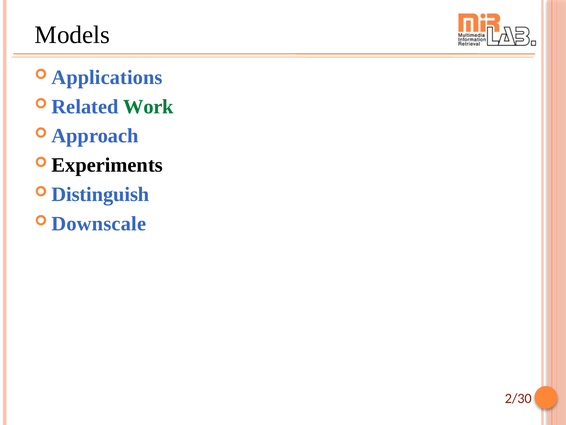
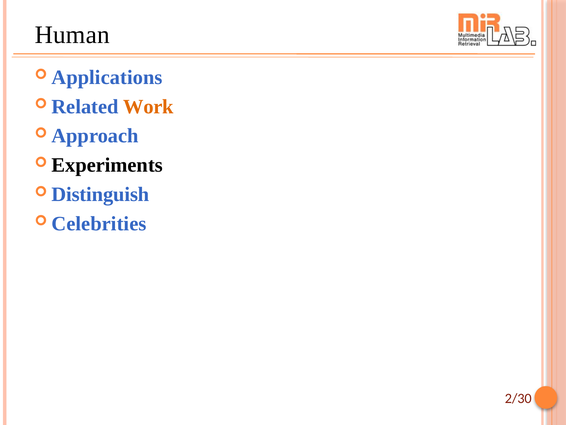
Models: Models -> Human (72, 35)
Work colour: green -> orange (148, 106)
Downscale: Downscale -> Celebrities (99, 223)
